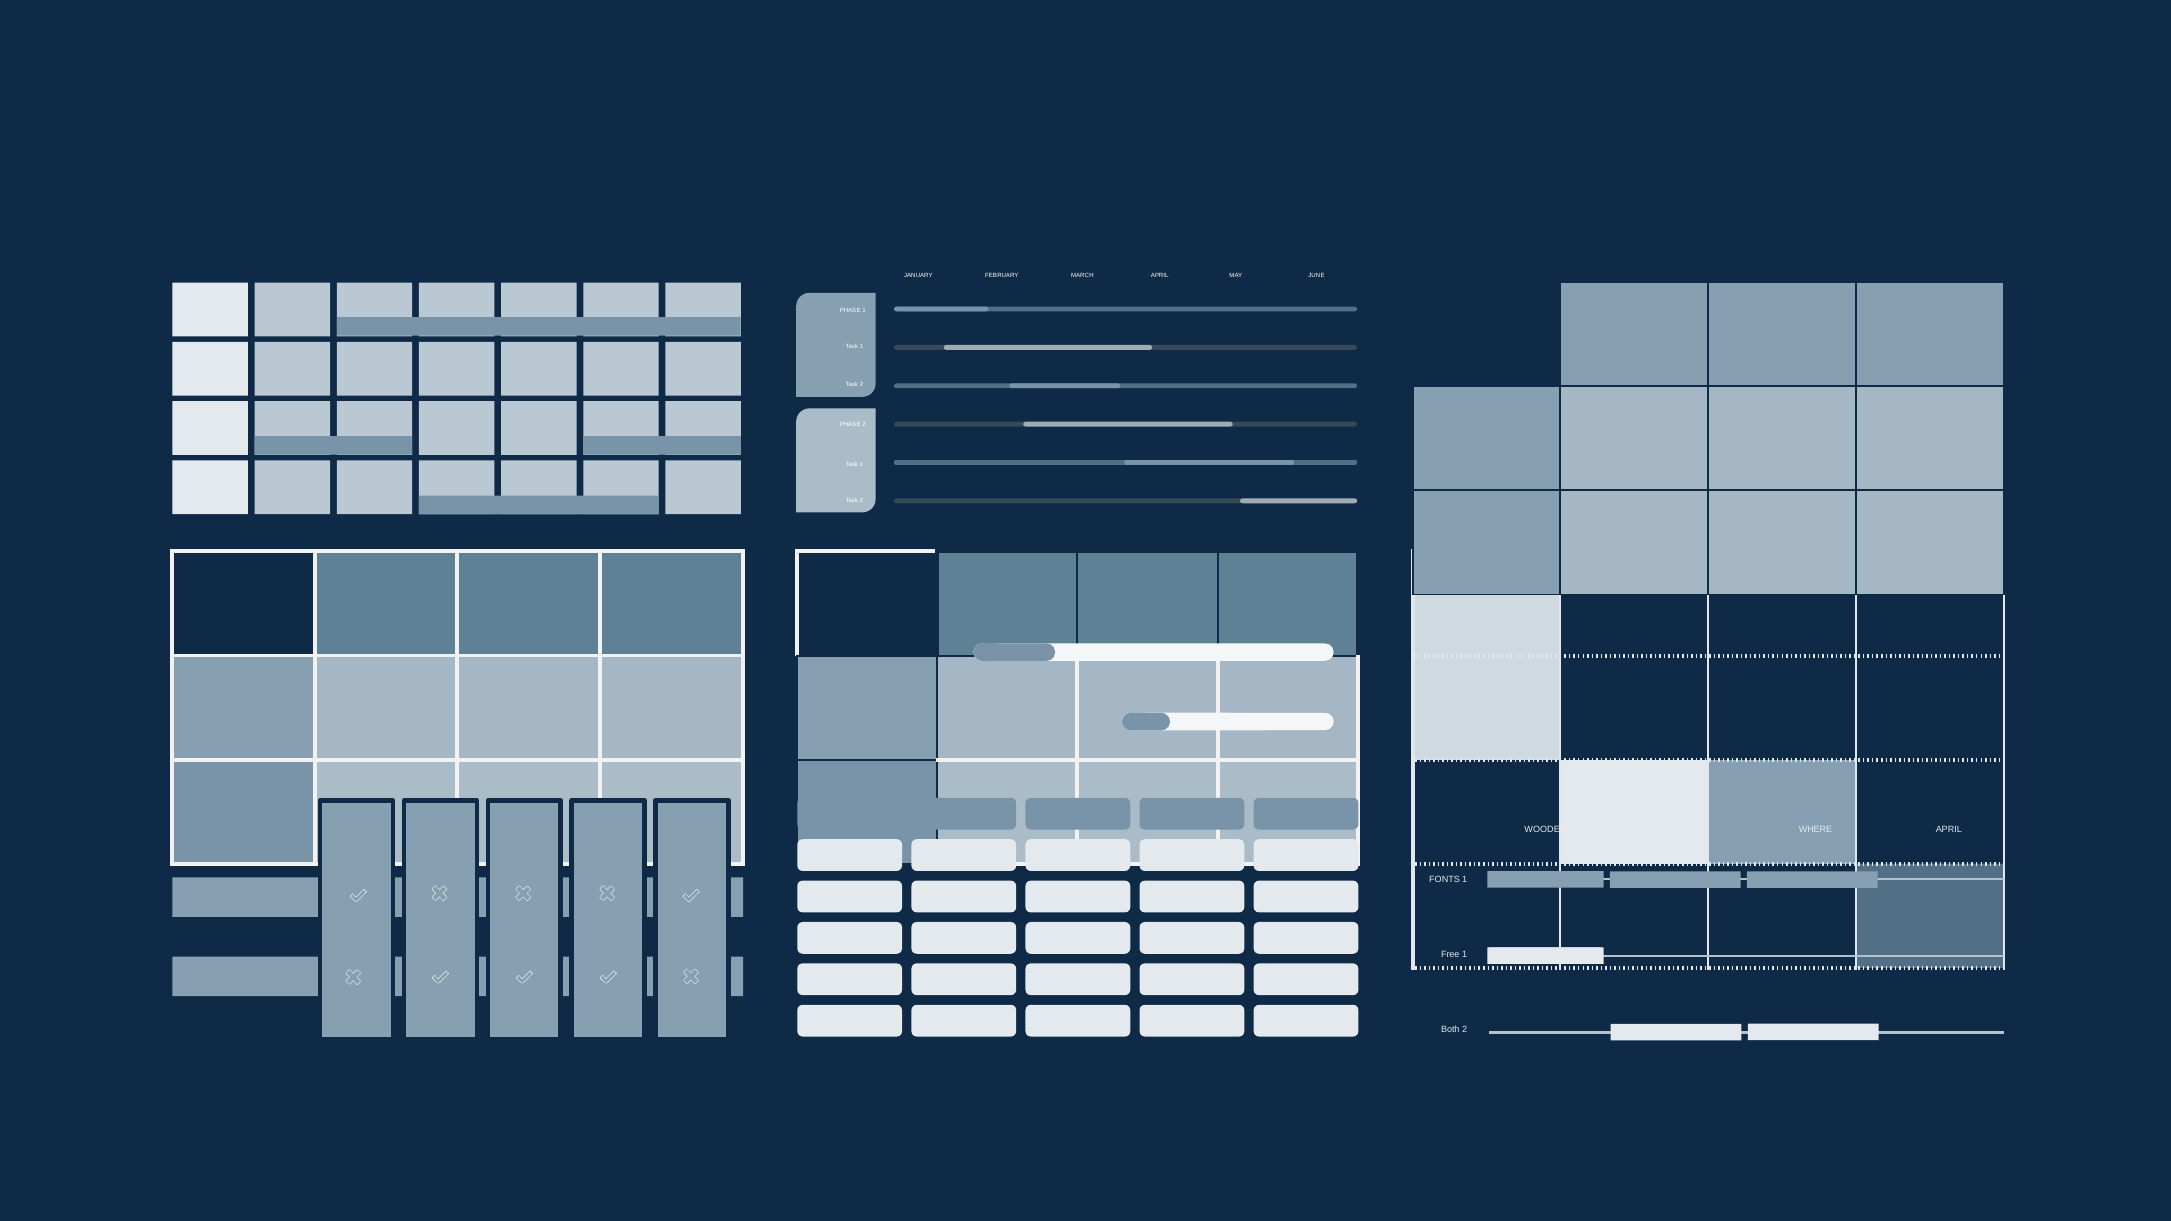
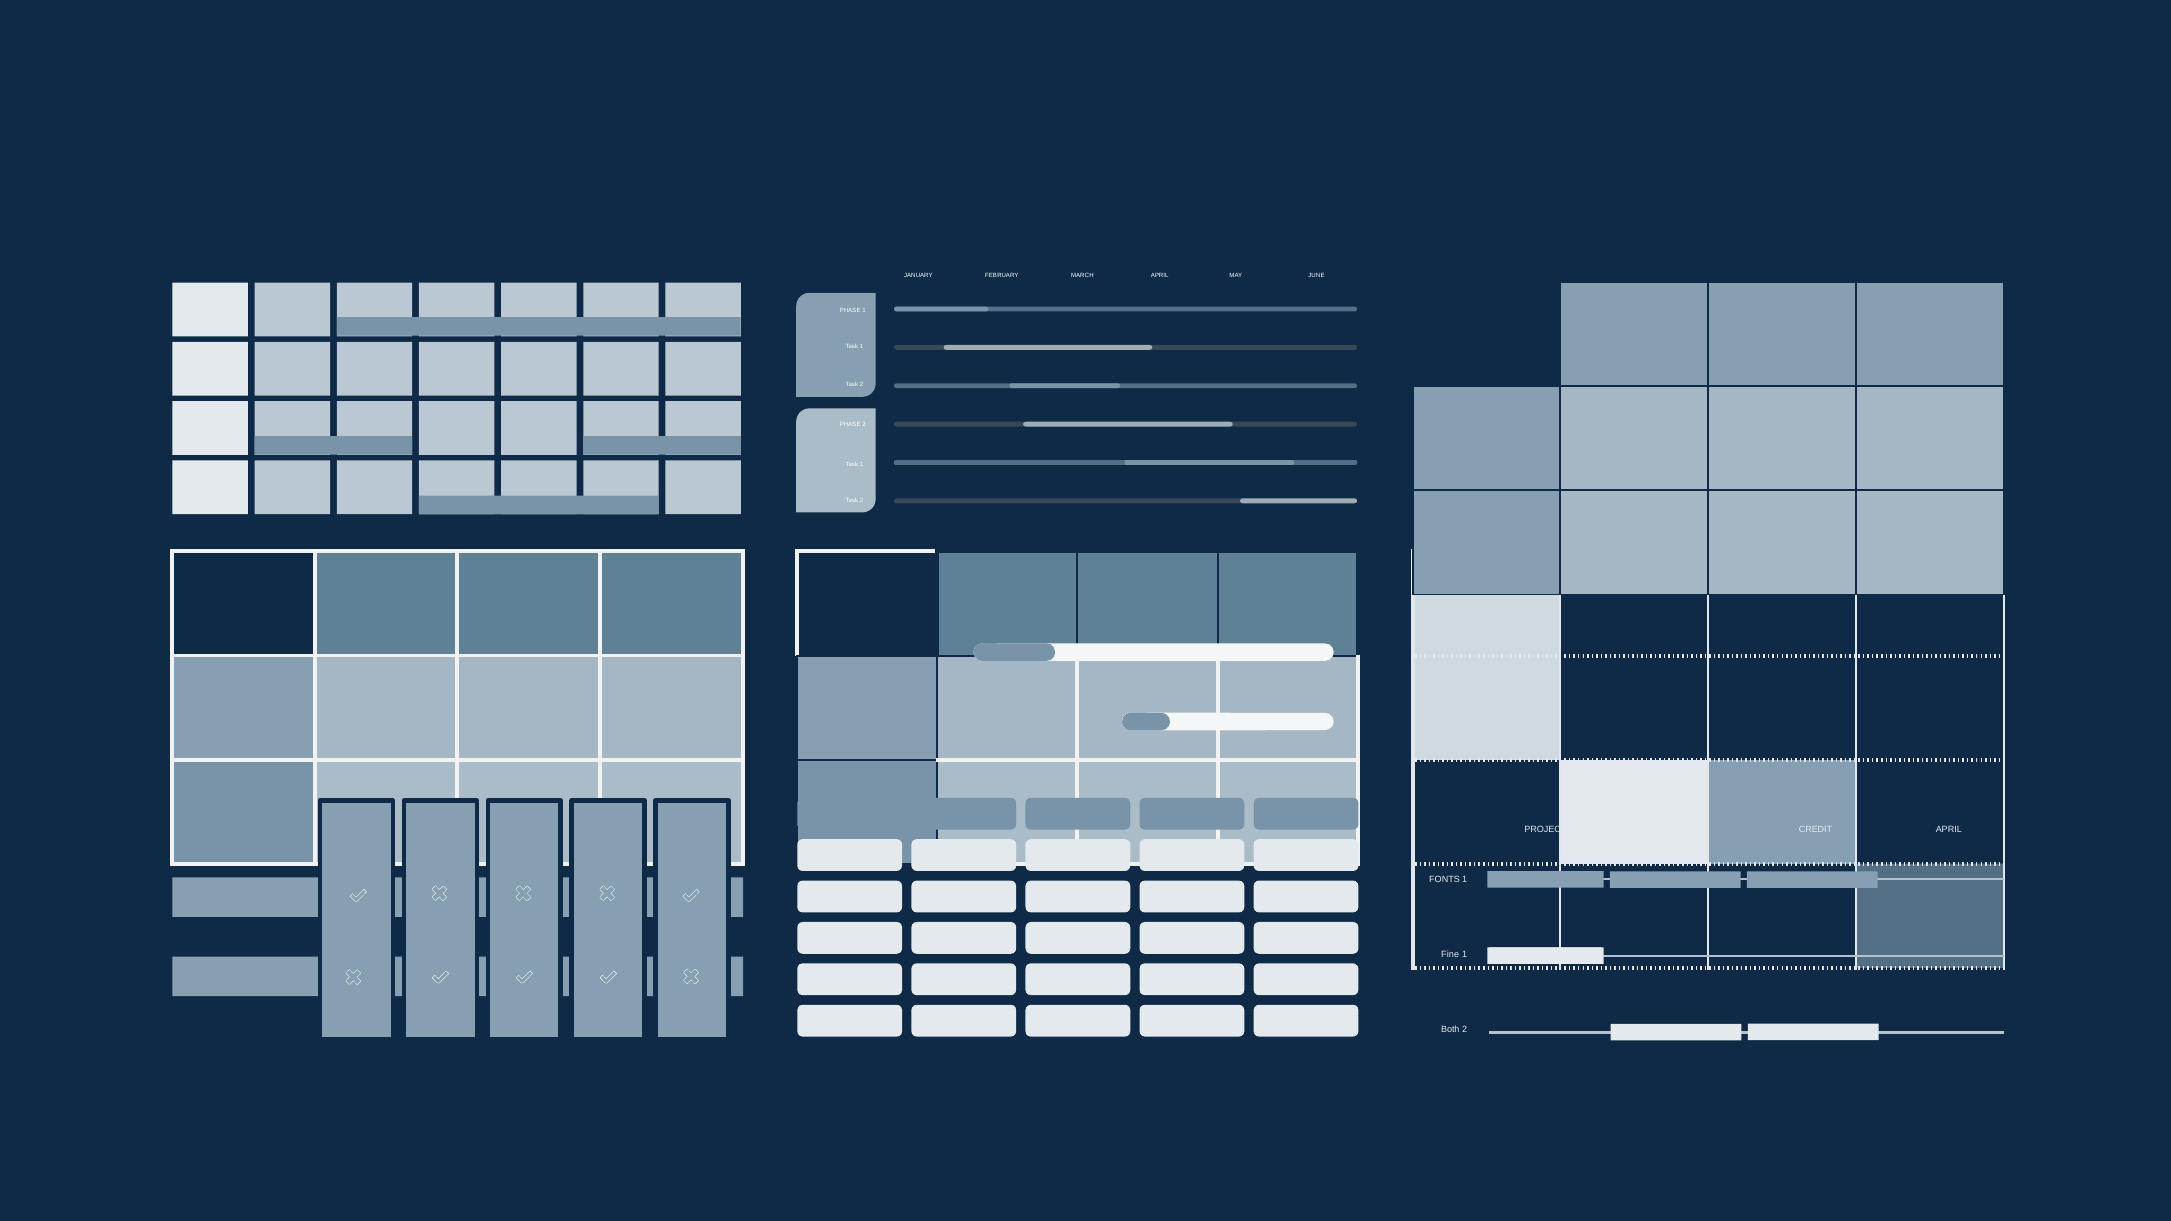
WOODEN: WOODEN -> PROJECT (1545, 830)
WHERE: WHERE -> CREDIT (1815, 830)
Free: Free -> Fine (1450, 955)
